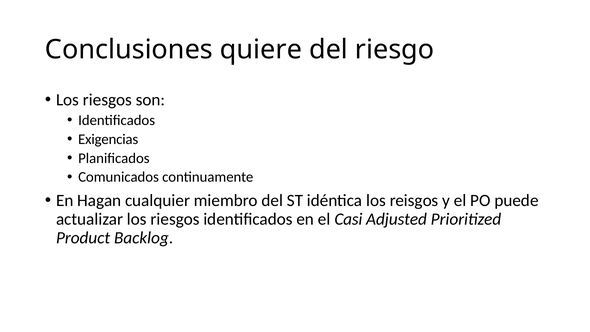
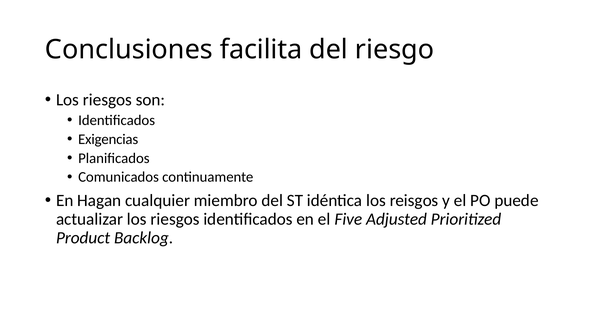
quiere: quiere -> facilita (261, 50)
Casi: Casi -> Five (348, 219)
